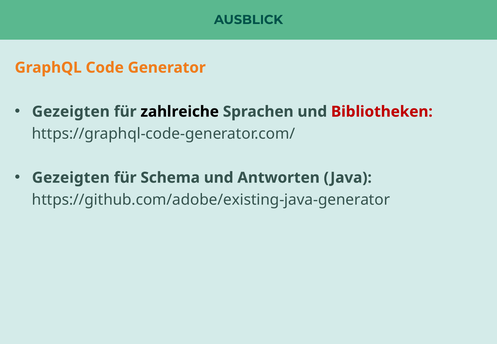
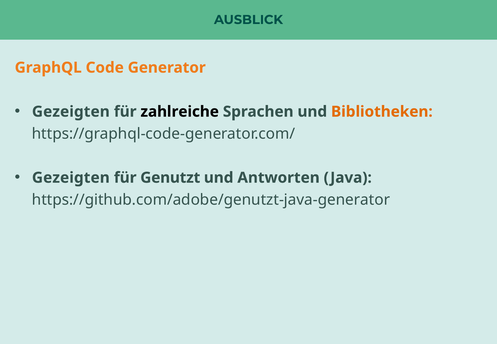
Bibliotheken colour: red -> orange (382, 112)
Schema: Schema -> Genutzt (170, 178)
https://github.com/adobe/existing-java-generator: https://github.com/adobe/existing-java-generator -> https://github.com/adobe/genutzt-java-generator (211, 200)
